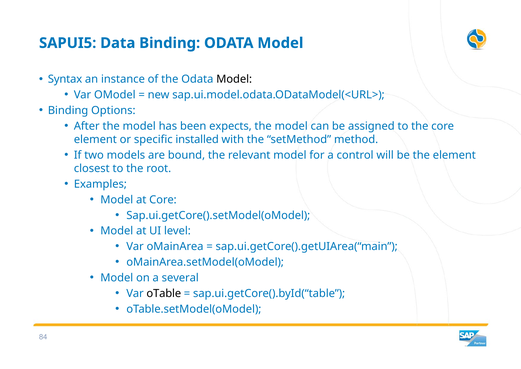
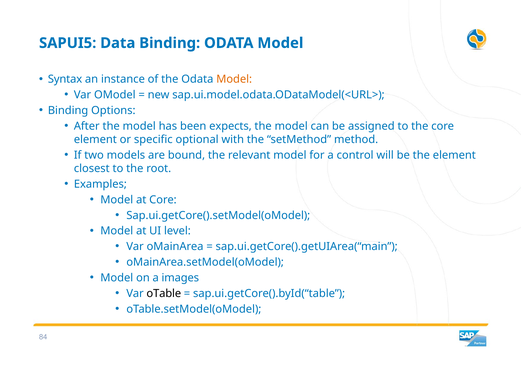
Model colour: black -> orange (234, 79)
installed: installed -> optional (197, 139)
several: several -> images (180, 278)
